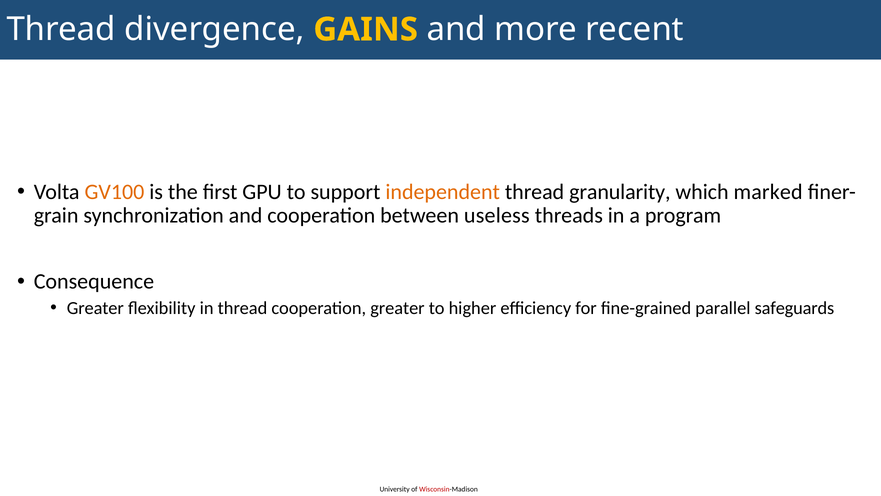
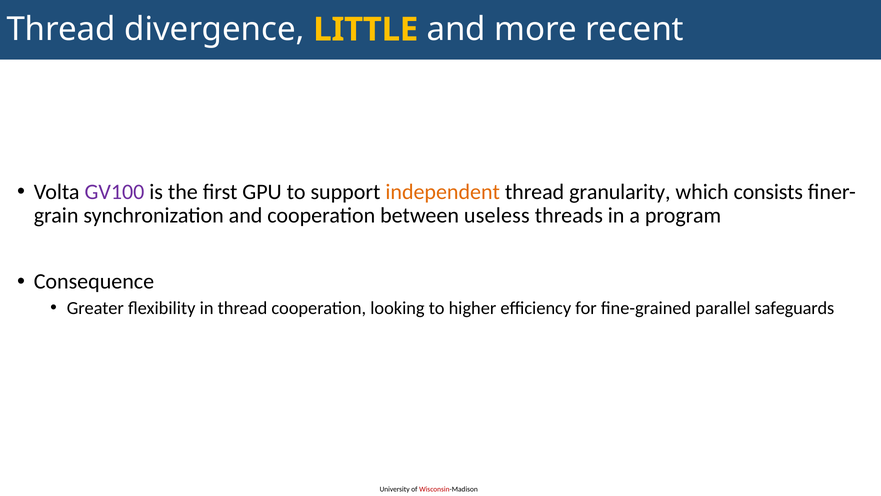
GAINS: GAINS -> LITTLE (366, 30)
GV100 colour: orange -> purple (114, 192)
marked: marked -> consists (768, 192)
cooperation greater: greater -> looking (397, 308)
